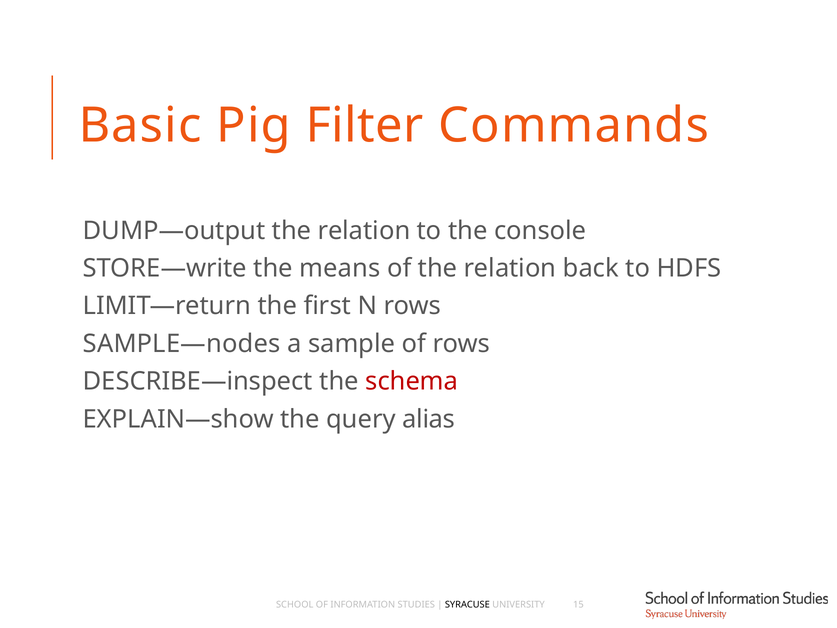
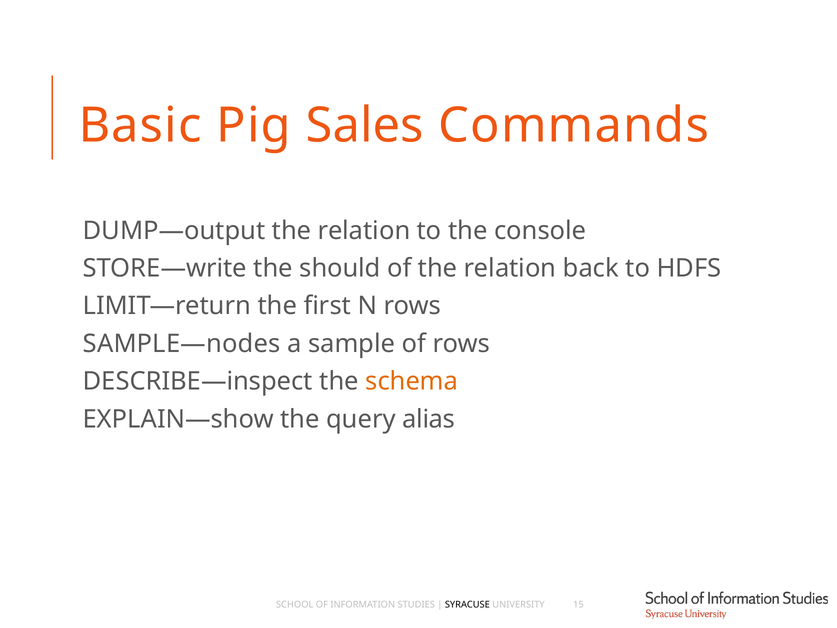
Filter: Filter -> Sales (365, 126)
means: means -> should (340, 268)
schema colour: red -> orange (412, 381)
